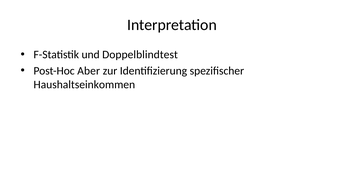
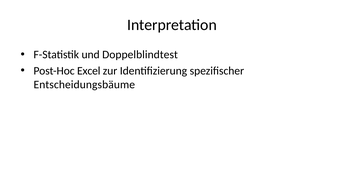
Aber: Aber -> Excel (89, 71)
Haushaltseinkommen: Haushaltseinkommen -> Entscheidungsbäume (84, 84)
